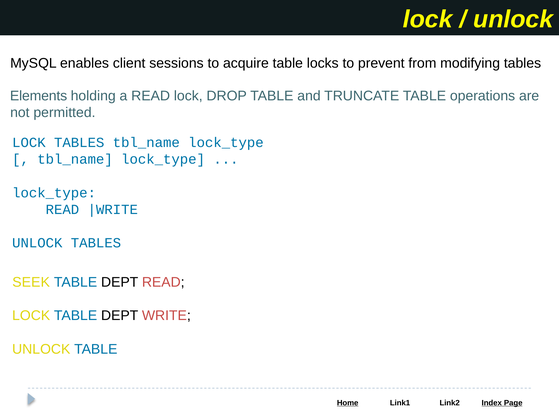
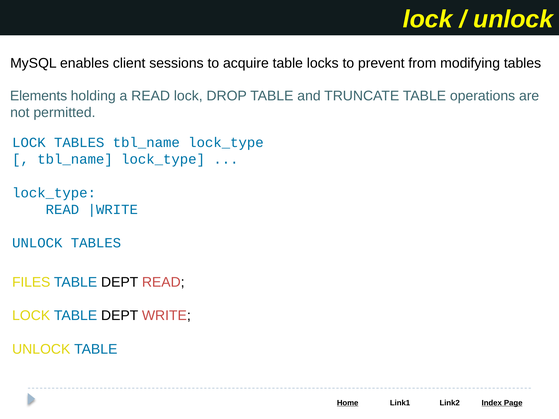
SEEK: SEEK -> FILES (31, 282)
